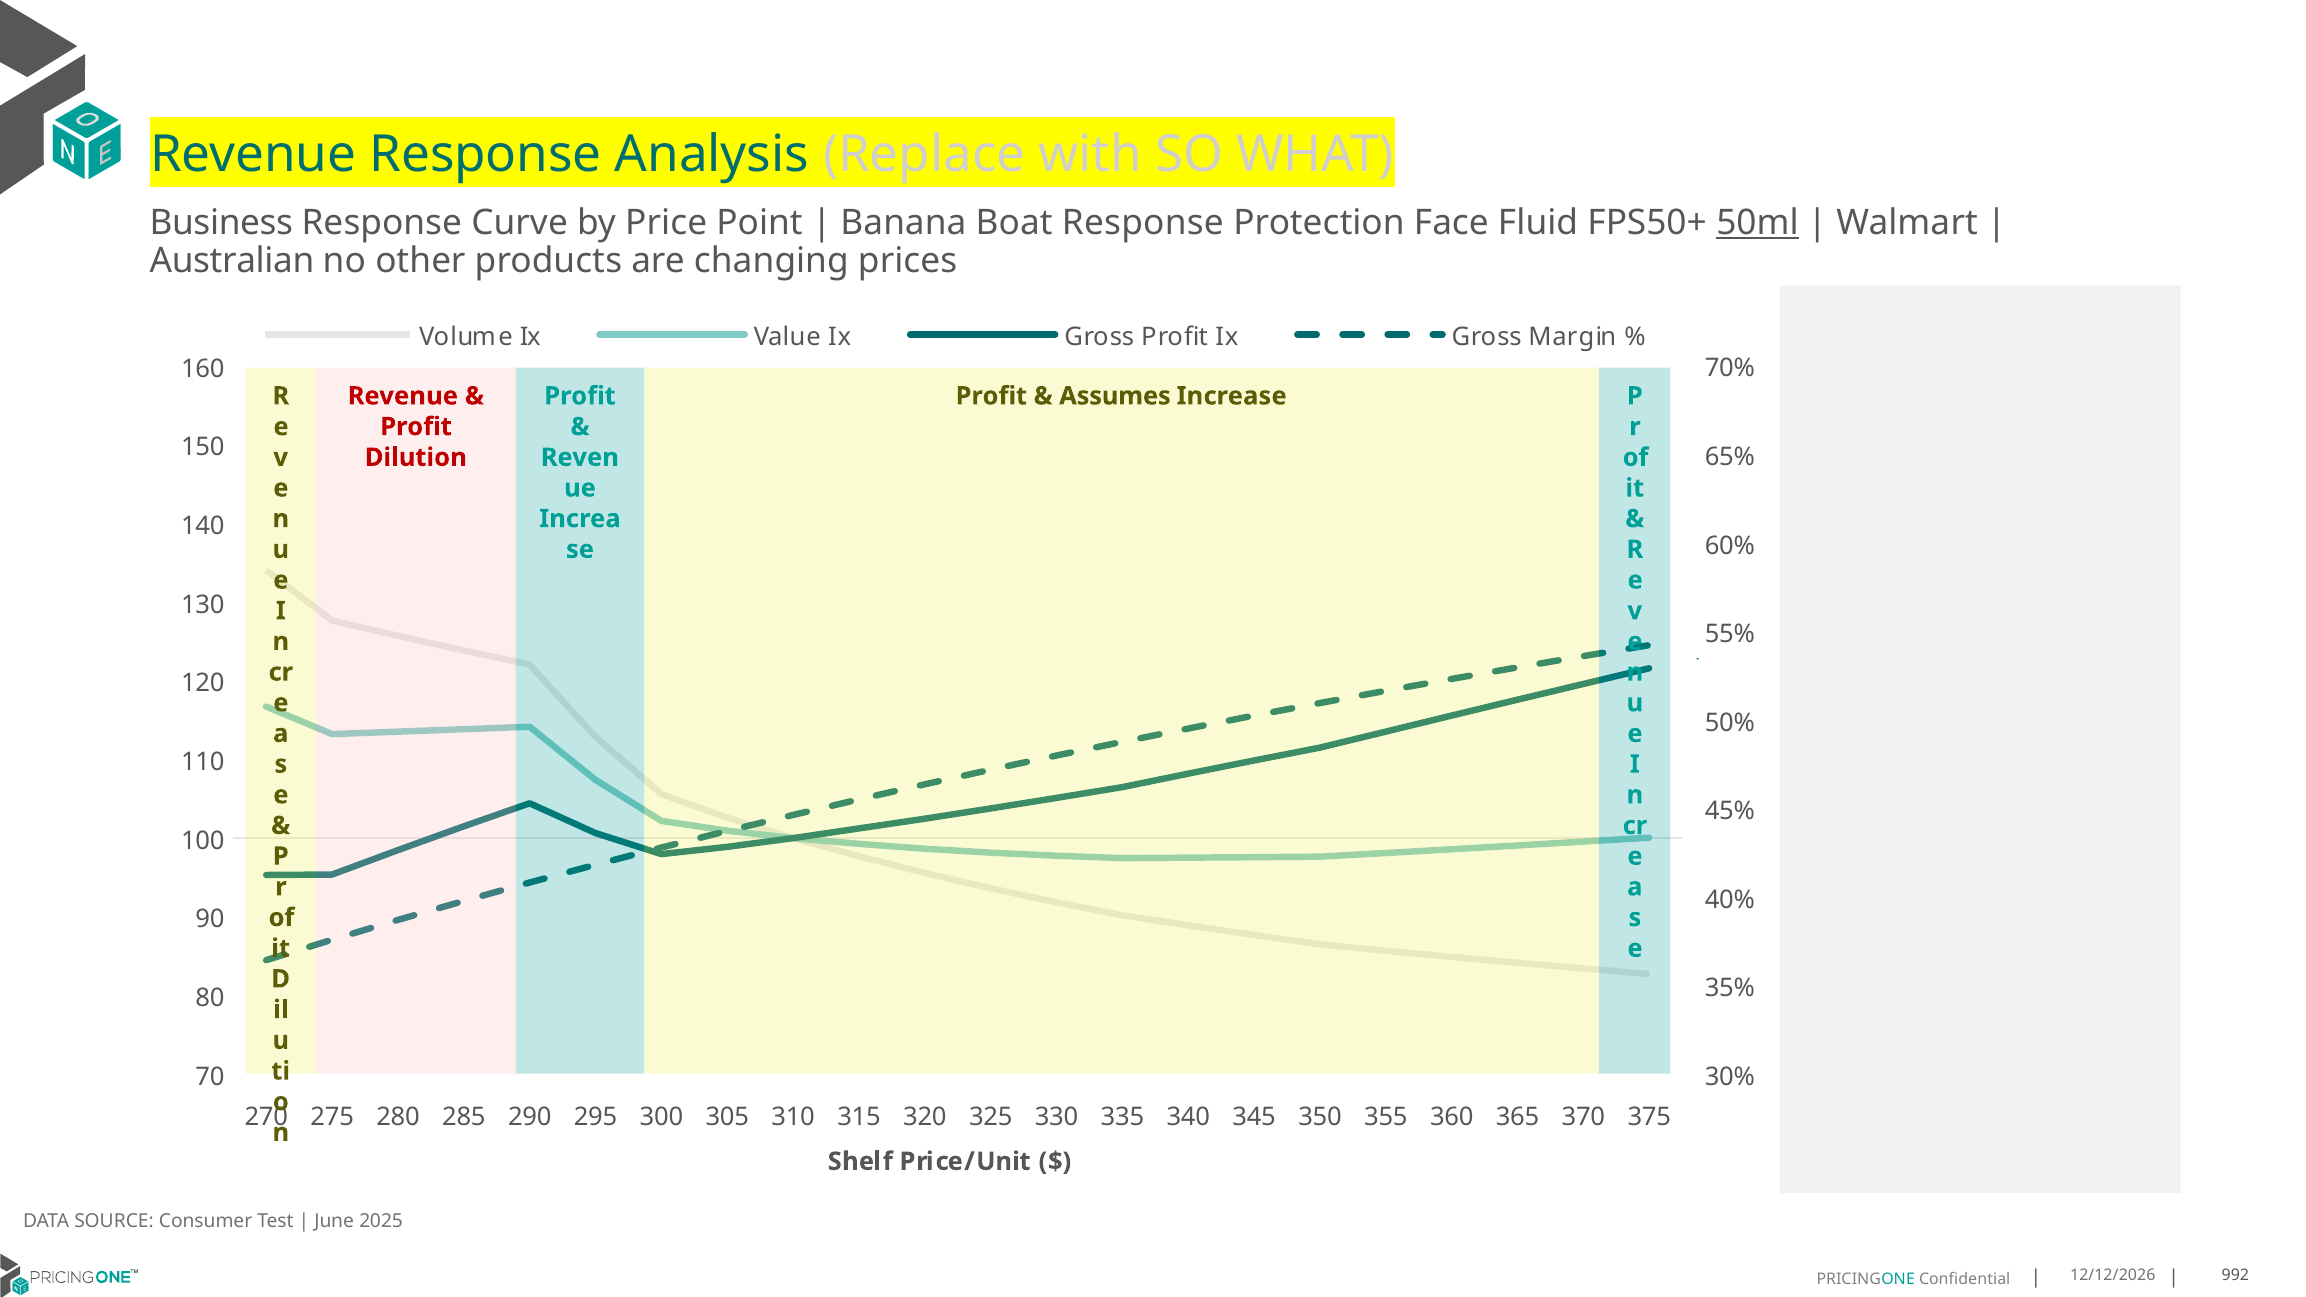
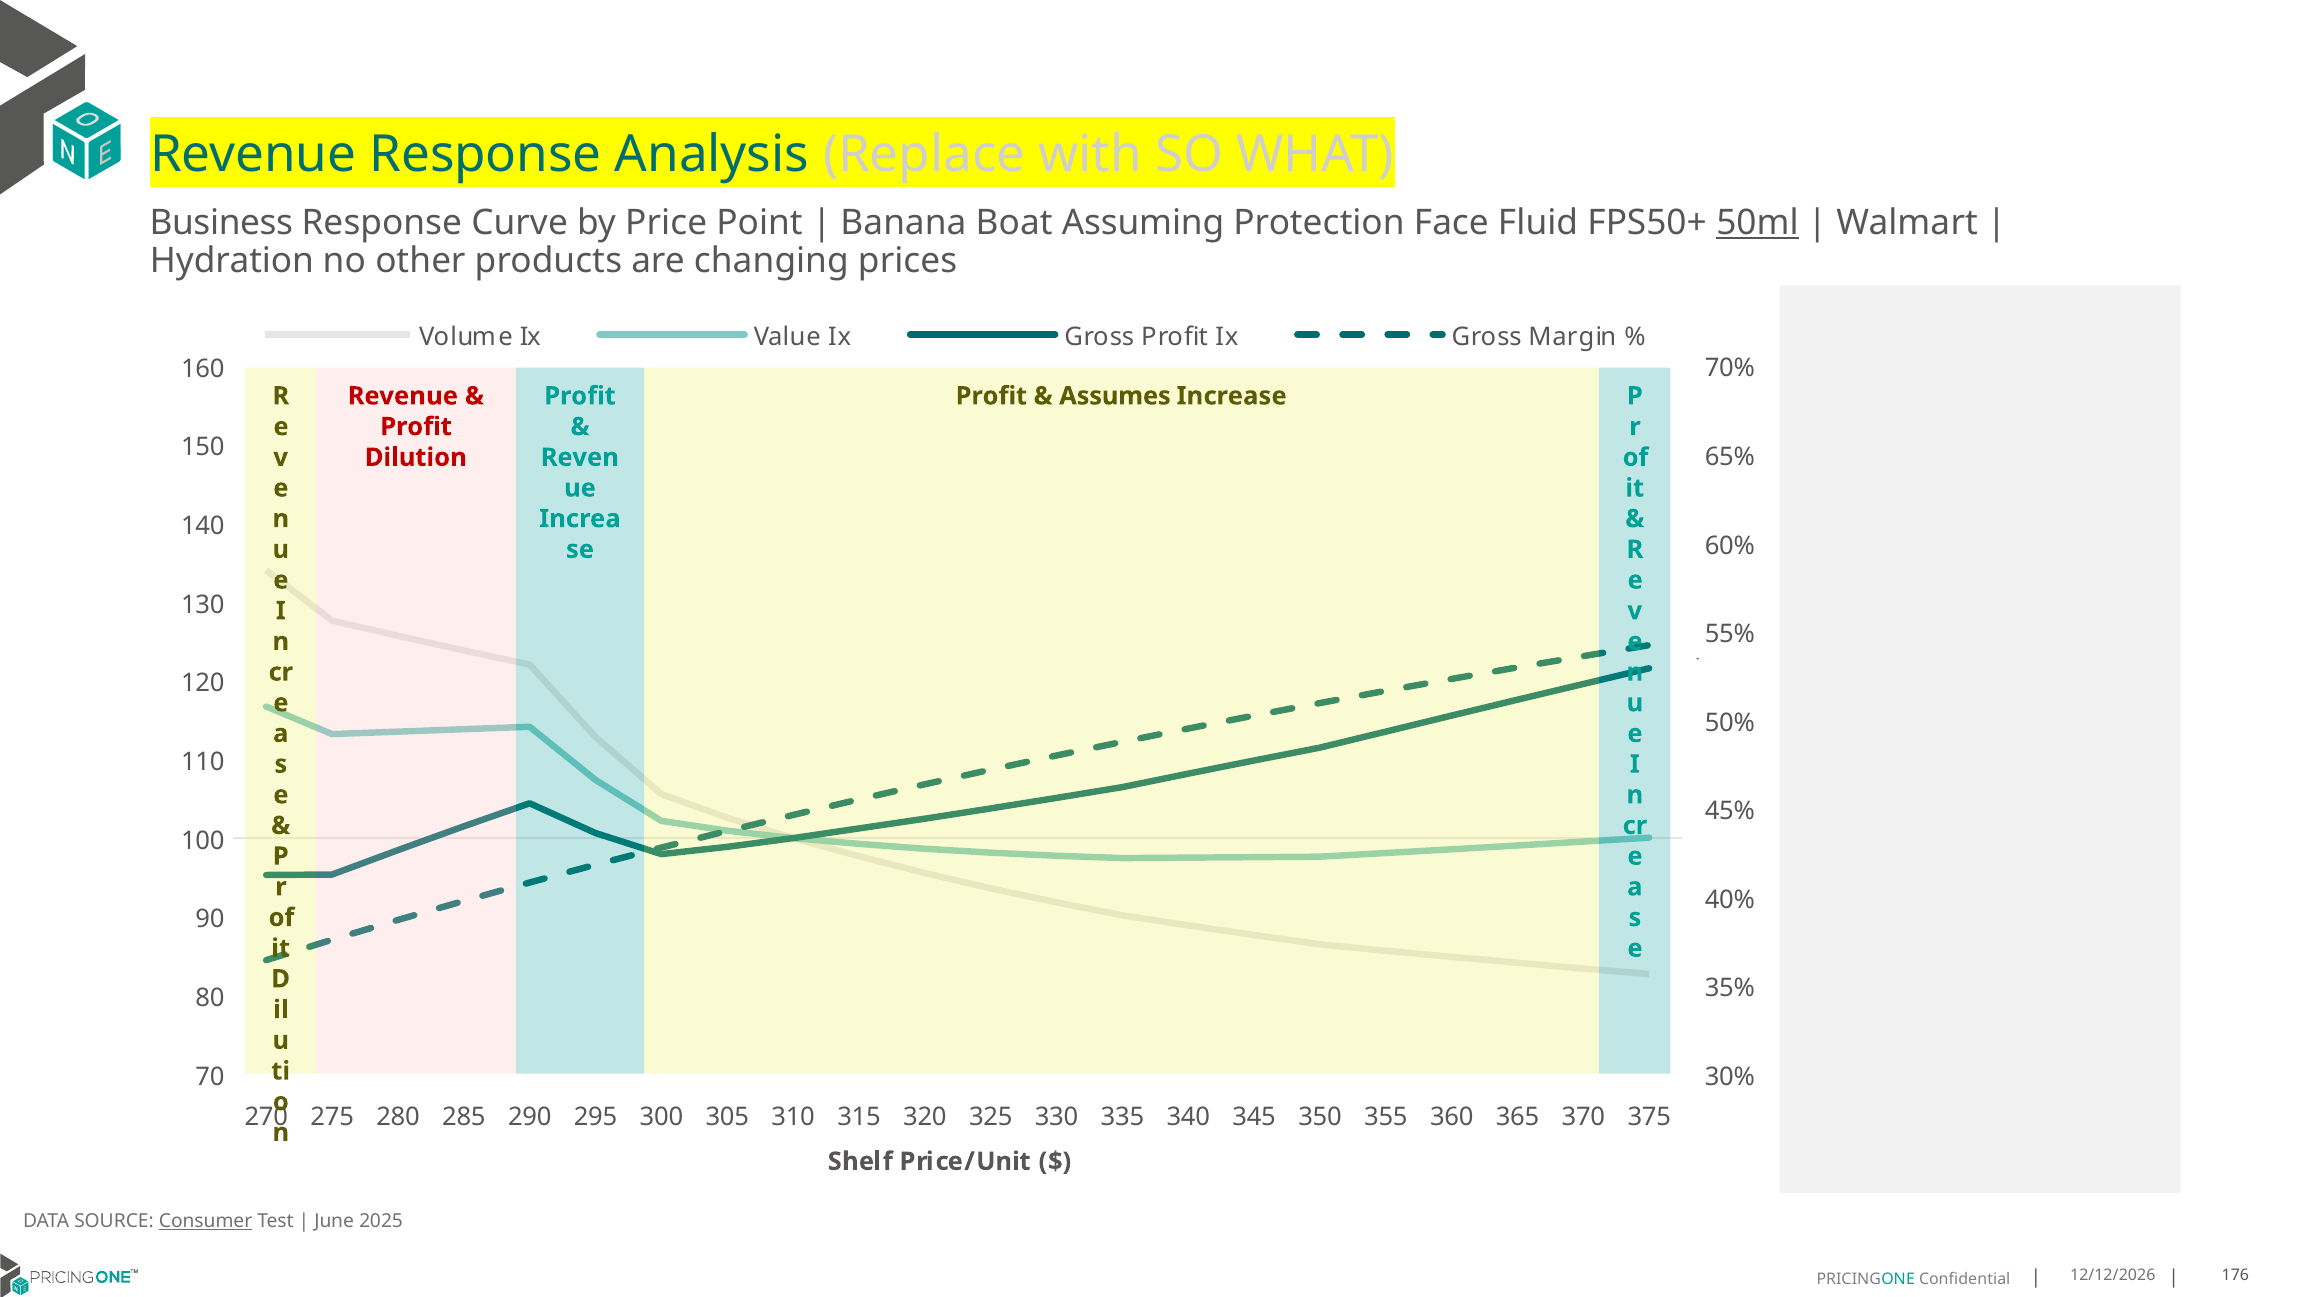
Boat Response: Response -> Assuming (1143, 223)
Australian: Australian -> Hydration (232, 261)
Consumer underline: none -> present (206, 1222)
992: 992 -> 176 (2235, 1275)
